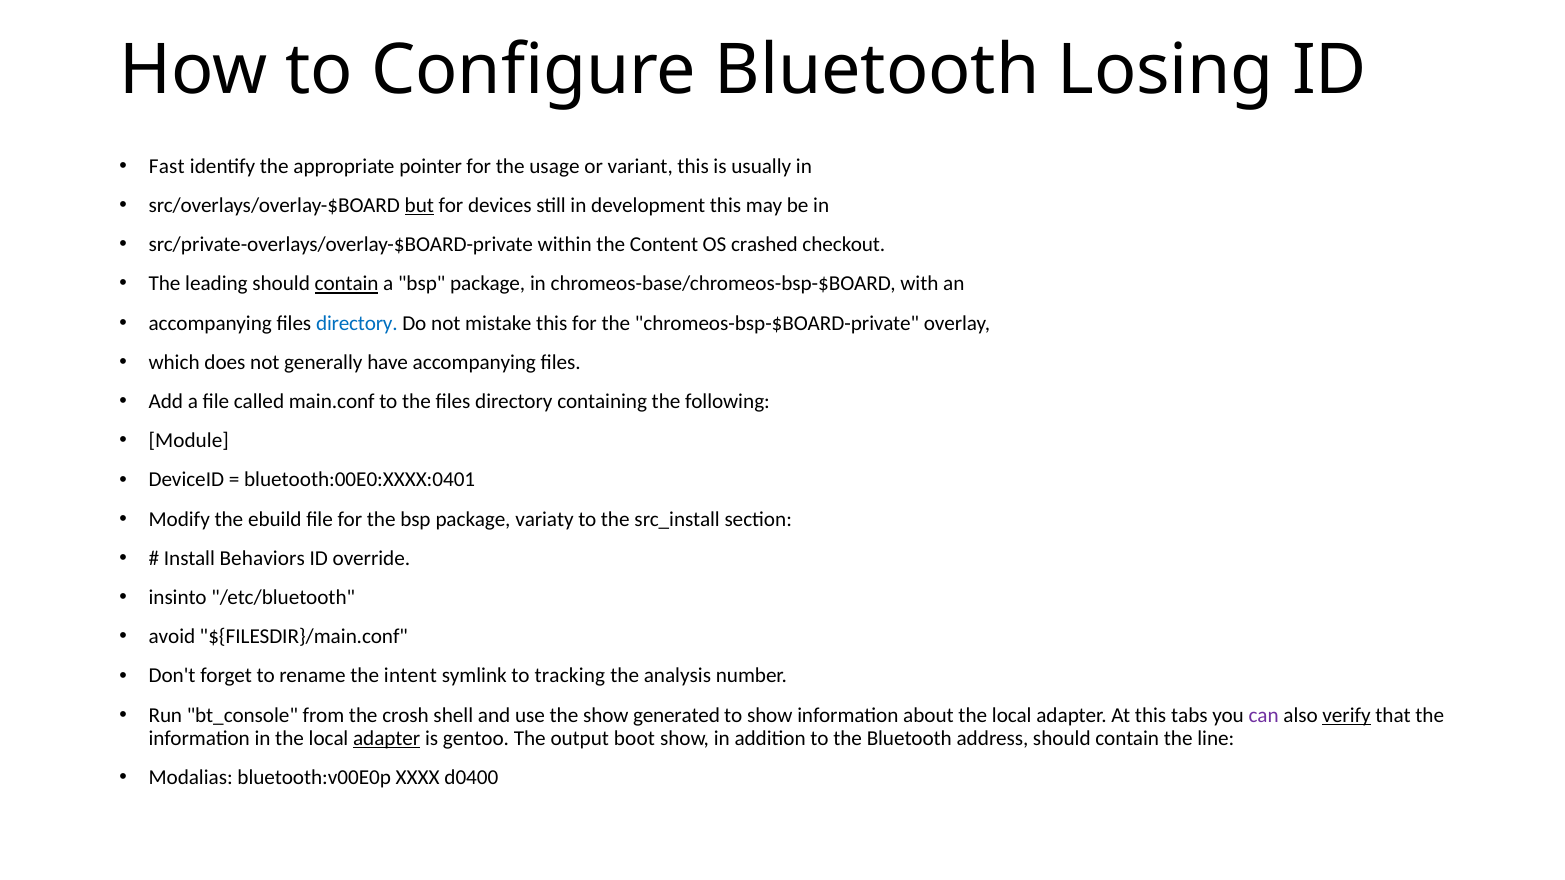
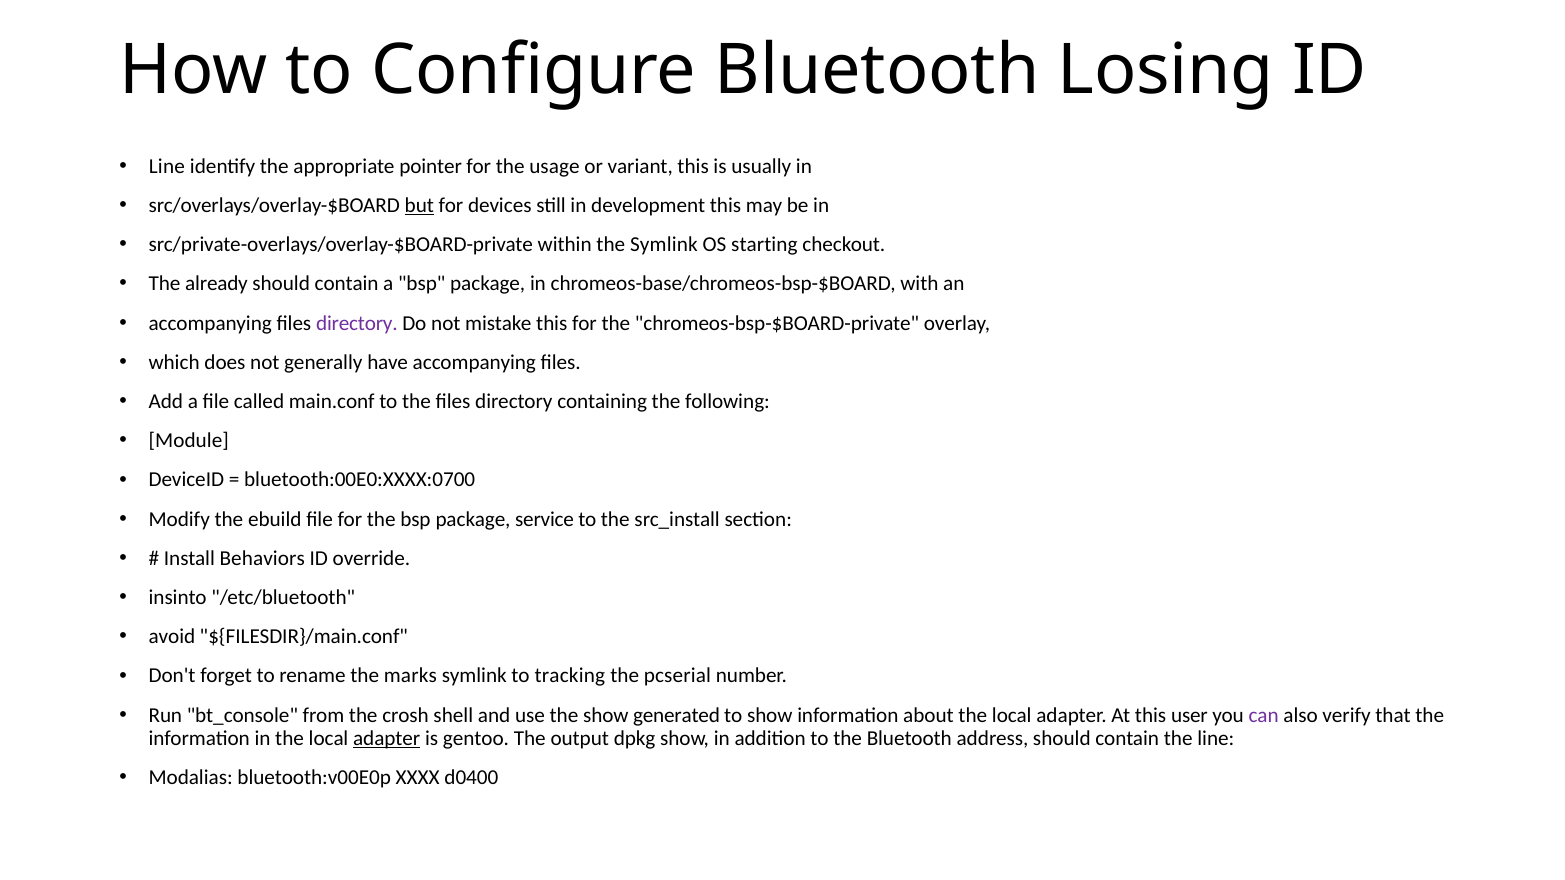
Fast: Fast -> Line (167, 166)
the Content: Content -> Symlink (664, 245)
crashed: crashed -> starting (764, 245)
leading: leading -> already (217, 284)
contain underline: present -> none (347, 284)
directory colour: blue -> purple (357, 323)
bluetooth:00E0:XXXX:0401: bluetooth:00E0:XXXX:0401 -> bluetooth:00E0:XXXX:0700 (360, 480)
variaty: variaty -> service (545, 519)
intent: intent -> marks (410, 676)
analysis: analysis -> pcserial (677, 676)
tabs: tabs -> user (1189, 715)
verify underline: present -> none (1347, 715)
boot: boot -> dpkg (635, 738)
